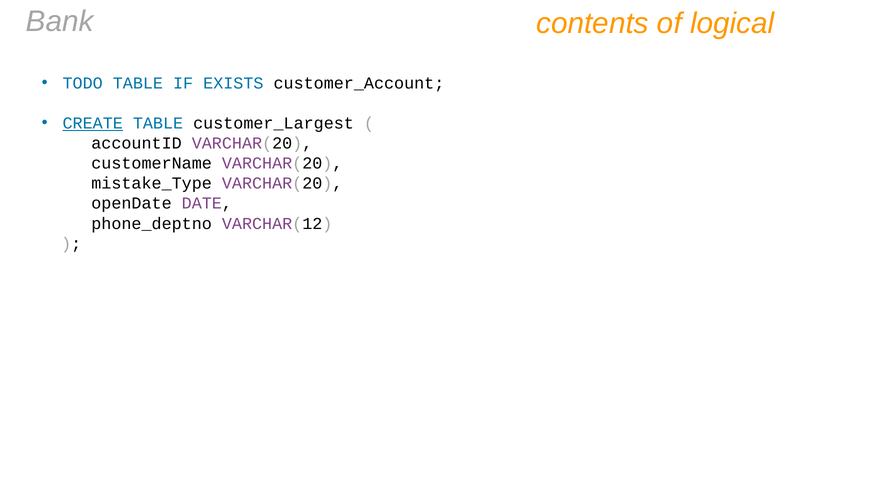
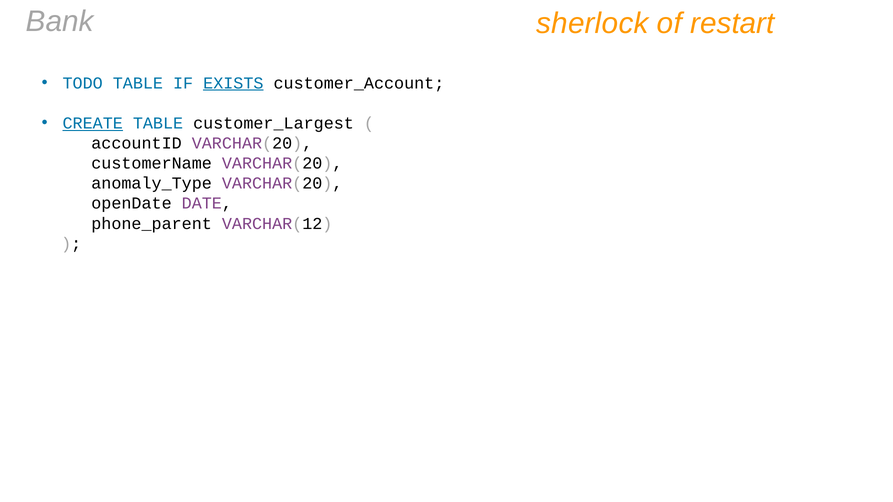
contents: contents -> sherlock (592, 23)
logical: logical -> restart (732, 23)
EXISTS underline: none -> present (233, 83)
mistake_Type: mistake_Type -> anomaly_Type (152, 184)
phone_deptno: phone_deptno -> phone_parent (152, 224)
